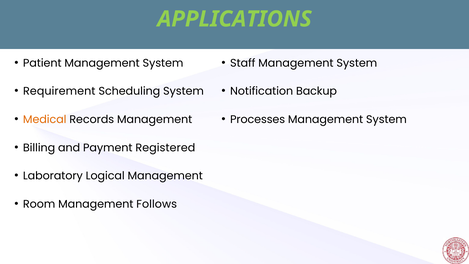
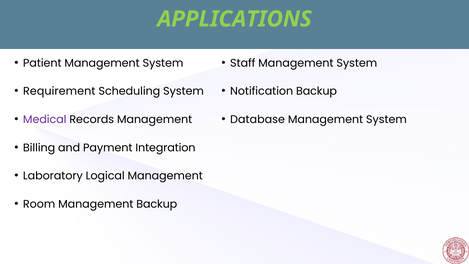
Medical colour: orange -> purple (45, 119)
Processes: Processes -> Database (258, 119)
Registered: Registered -> Integration (165, 148)
Management Follows: Follows -> Backup (157, 204)
